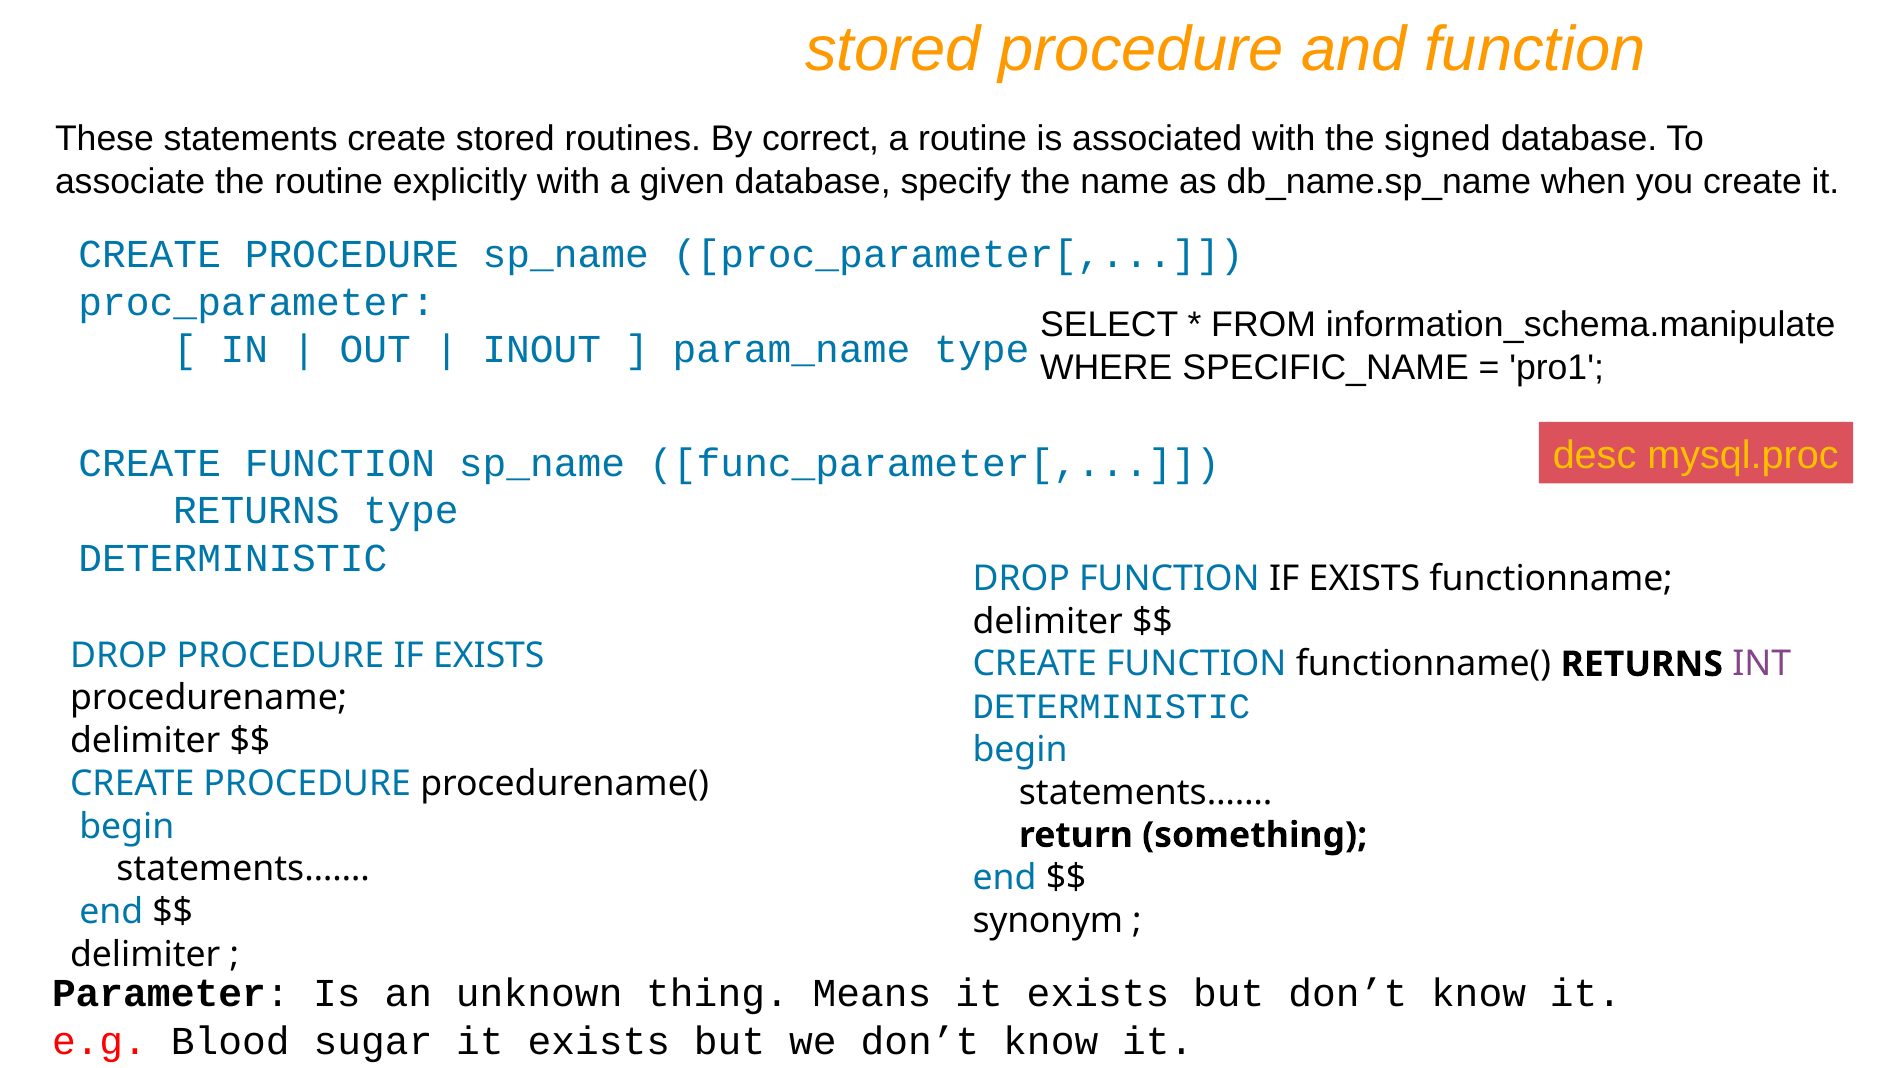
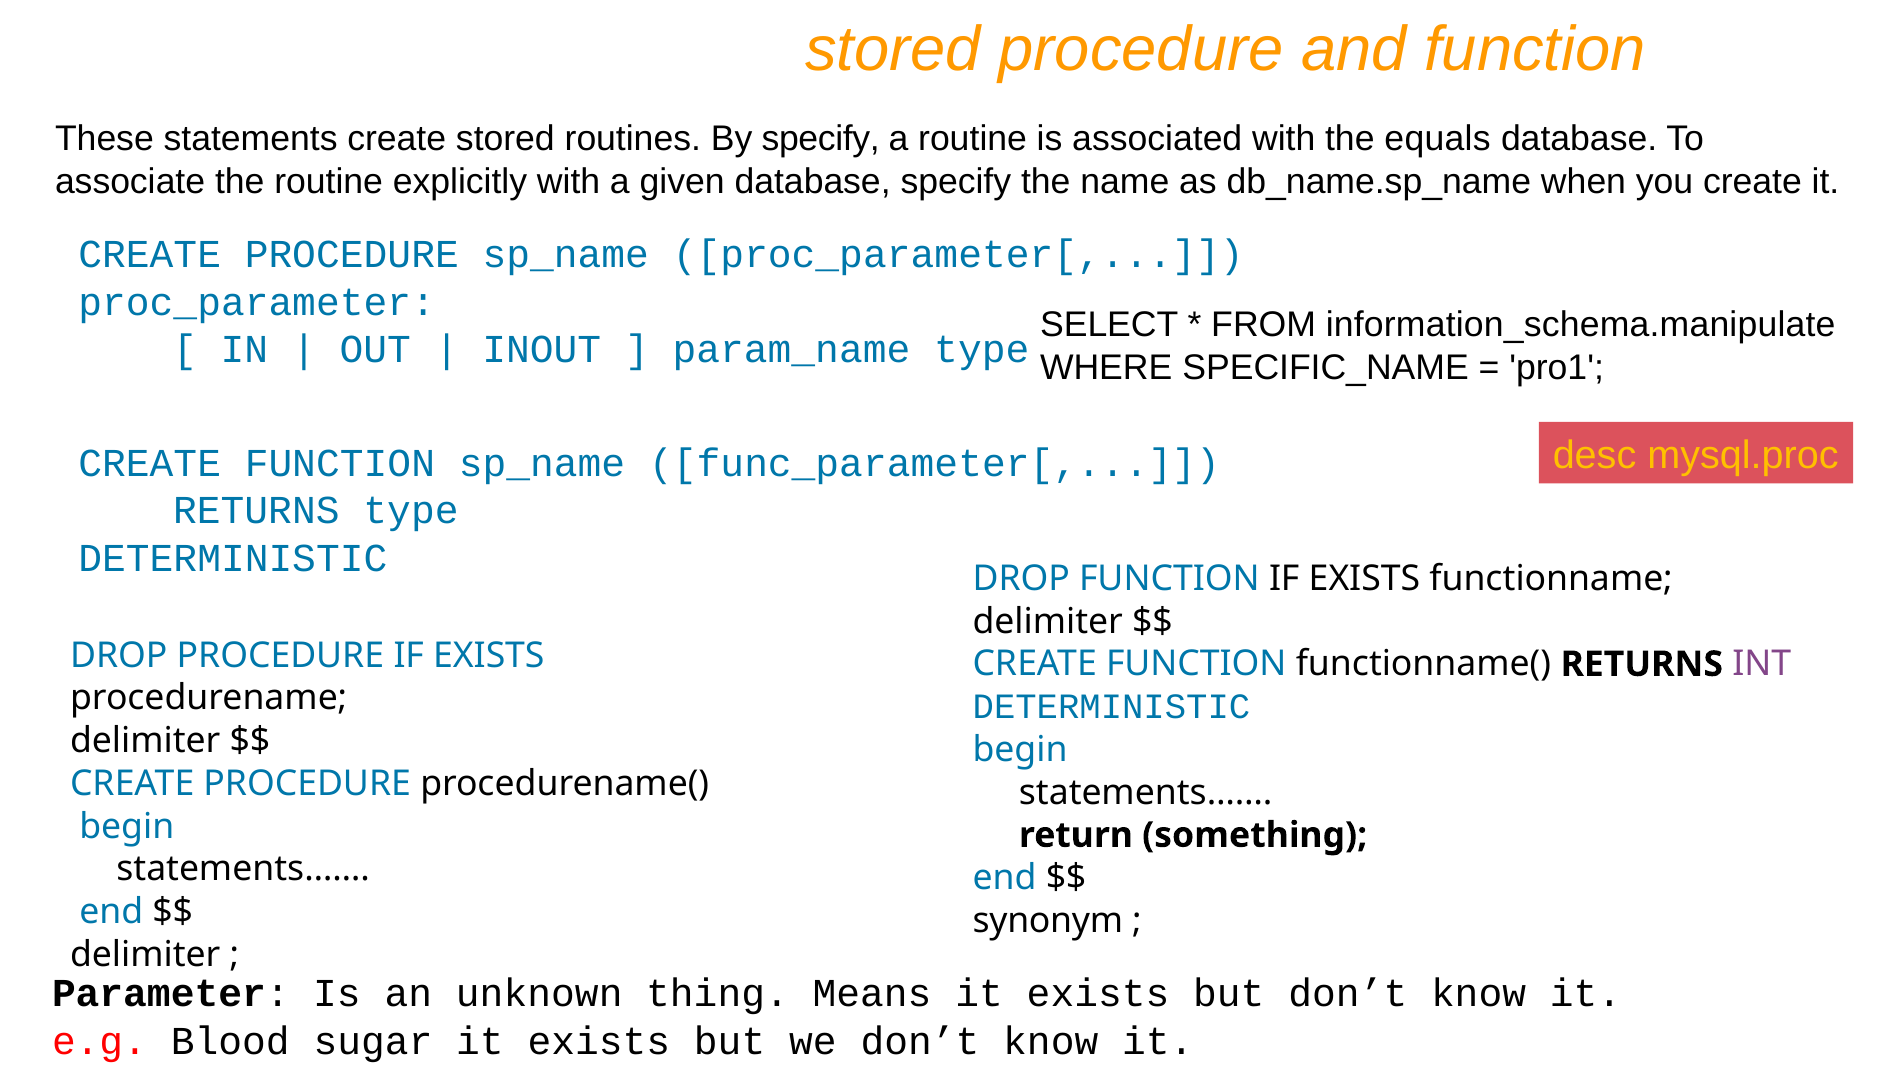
By correct: correct -> specify (821, 139)
signed: signed -> equals (1438, 139)
